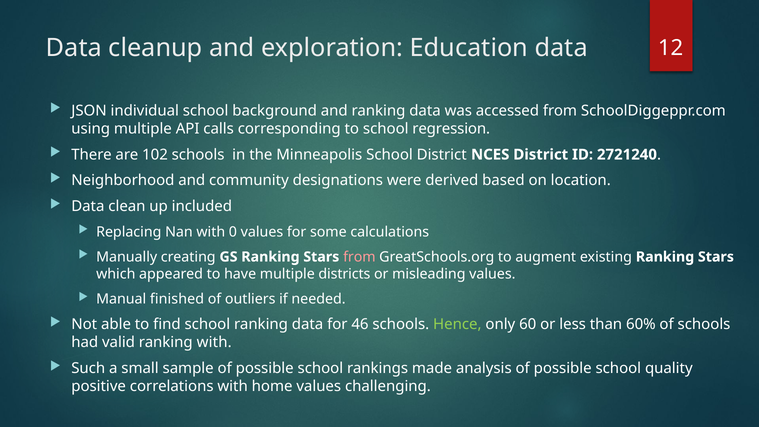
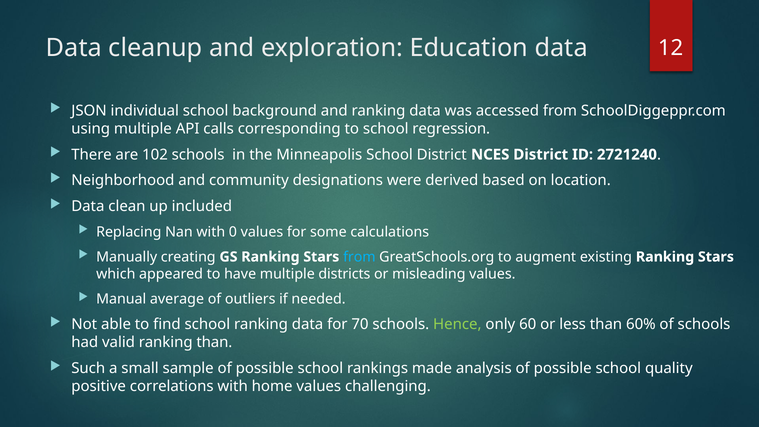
from colour: pink -> light blue (359, 257)
finished: finished -> average (177, 299)
46: 46 -> 70 (360, 324)
ranking with: with -> than (214, 342)
